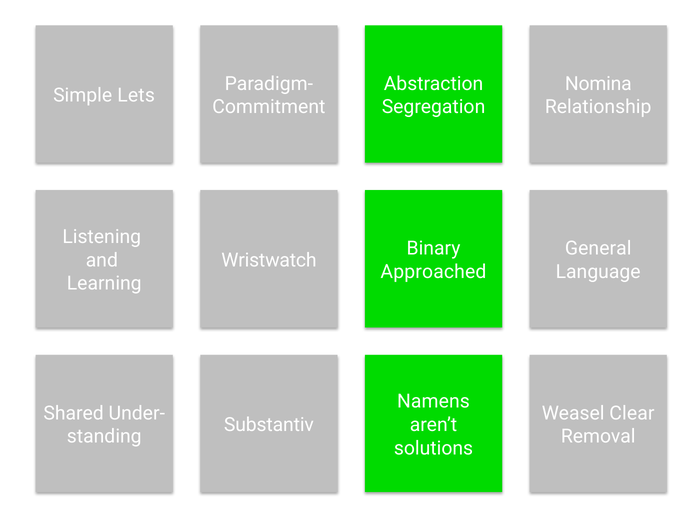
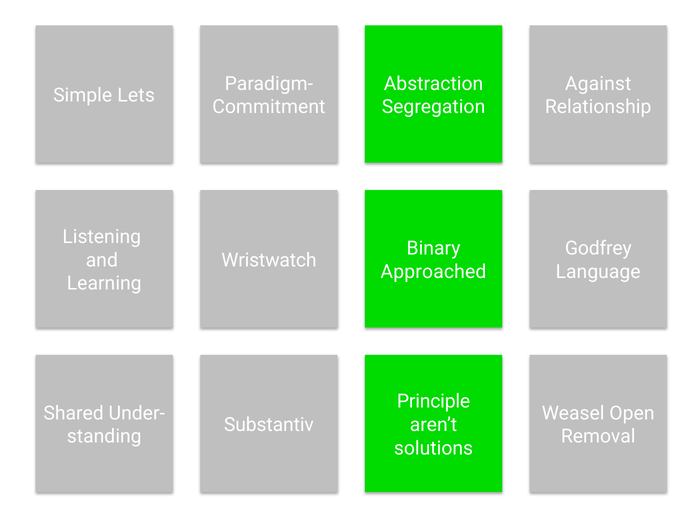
Nomina: Nomina -> Against (598, 84)
General: General -> Godfrey (598, 248)
Namens: Namens -> Principle (434, 401)
Clear: Clear -> Open (632, 413)
